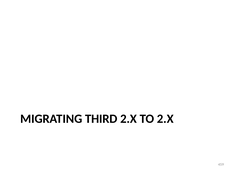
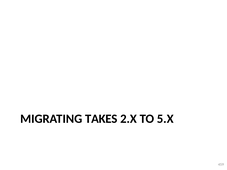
THIRD: THIRD -> TAKES (101, 119)
TO 2.X: 2.X -> 5.X (165, 119)
